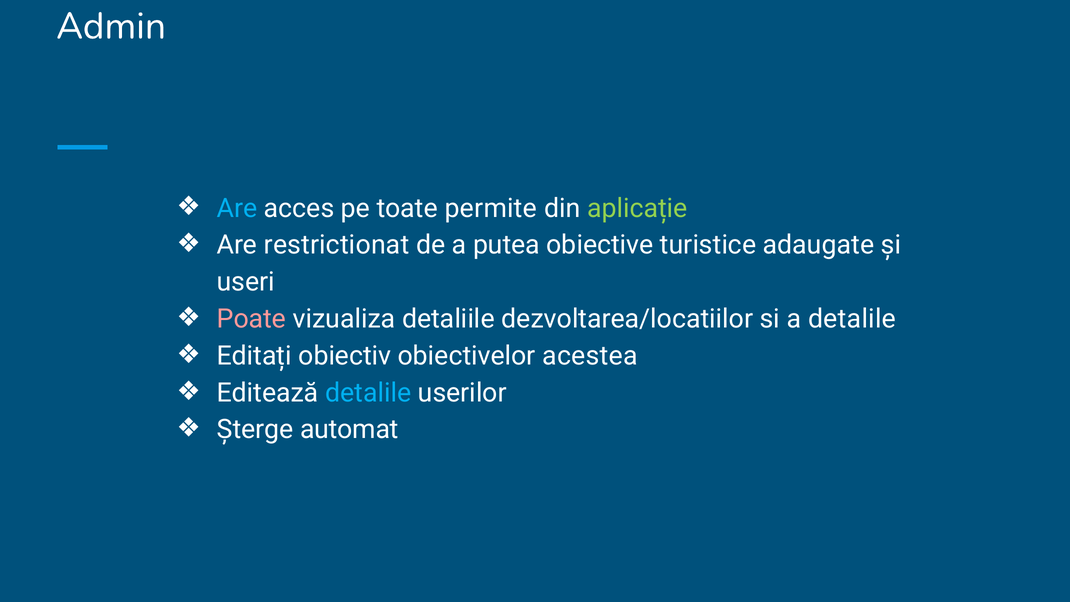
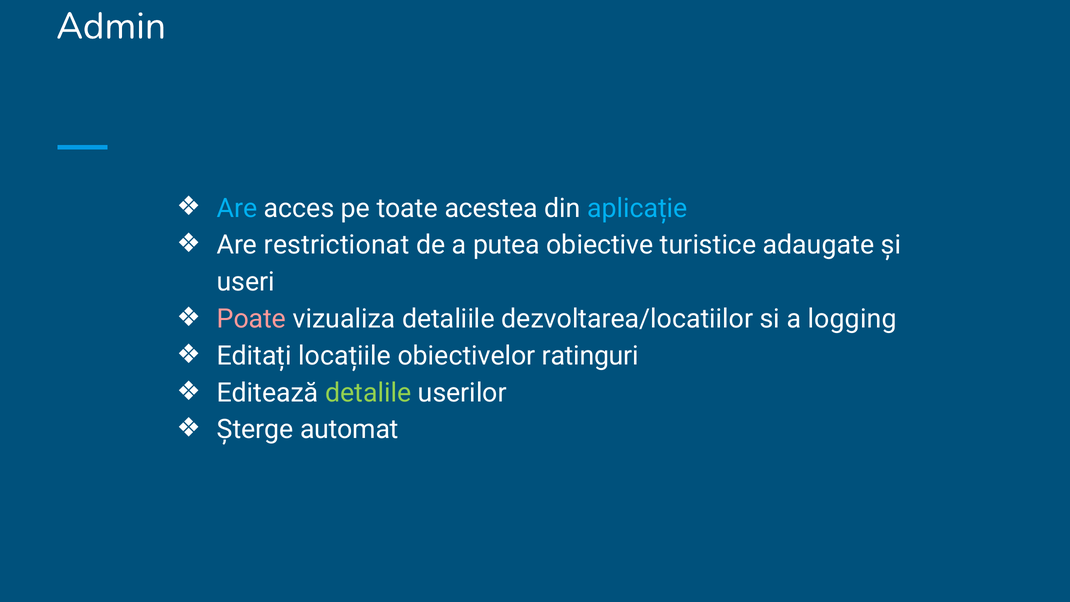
permite: permite -> acestea (491, 208)
aplicație colour: light green -> light blue (637, 208)
a detalile: detalile -> logging (852, 319)
obiectiv: obiectiv -> locațiile (345, 356)
acestea: acestea -> ratinguri (590, 356)
detalile colour: light blue -> light green (368, 393)
